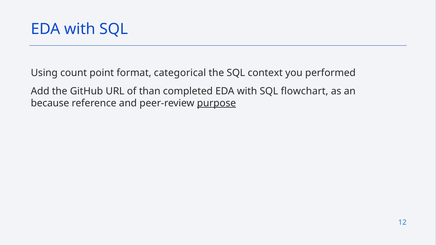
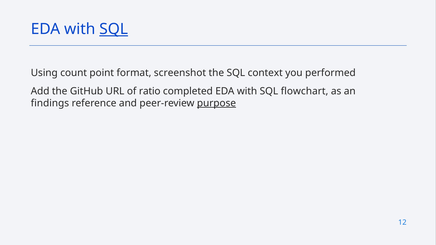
SQL underline: none -> present (114, 29)
categorical: categorical -> screenshot (180, 73)
than: than -> ratio (150, 91)
because: because -> findings (50, 103)
